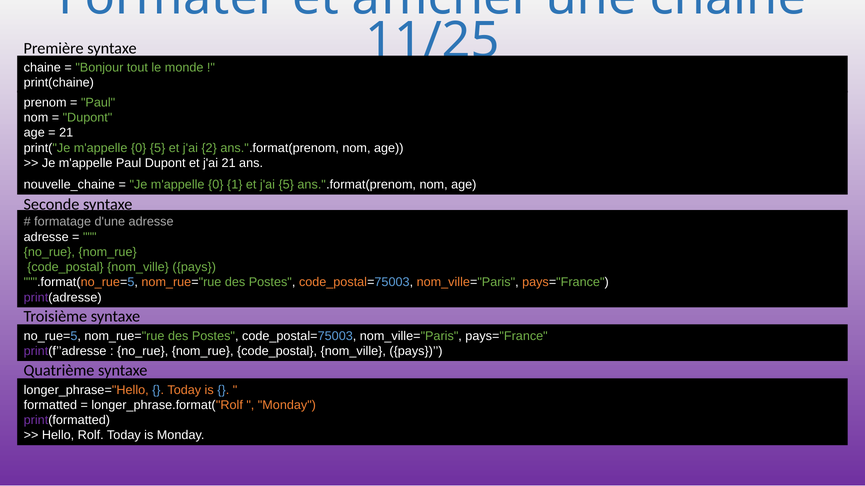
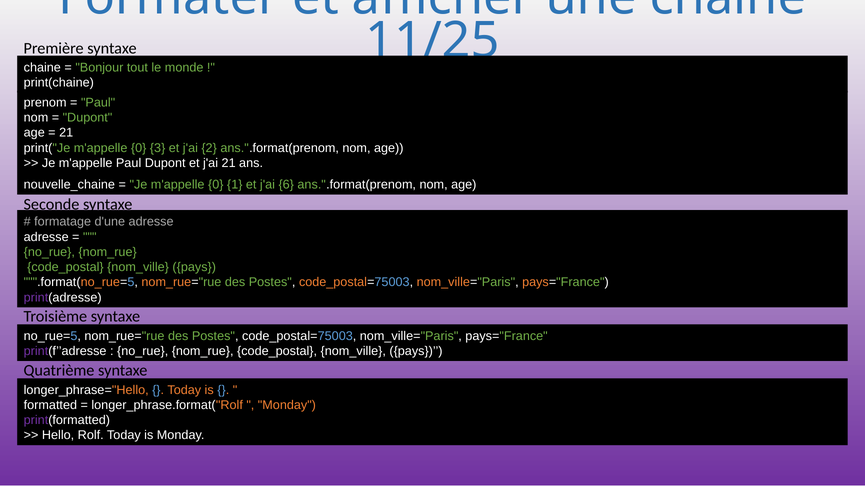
0 5: 5 -> 3 (158, 148)
j'ai 5: 5 -> 6 (286, 185)
